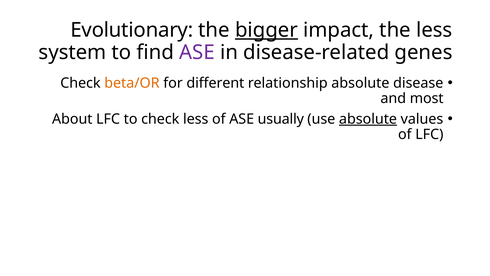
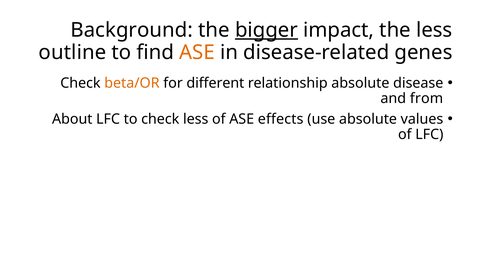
Evolutionary: Evolutionary -> Background (132, 30)
system: system -> outline (72, 52)
ASE colour: purple -> orange (197, 52)
most: most -> from (427, 98)
usually: usually -> effects (281, 119)
absolute underline: present -> none (368, 119)
